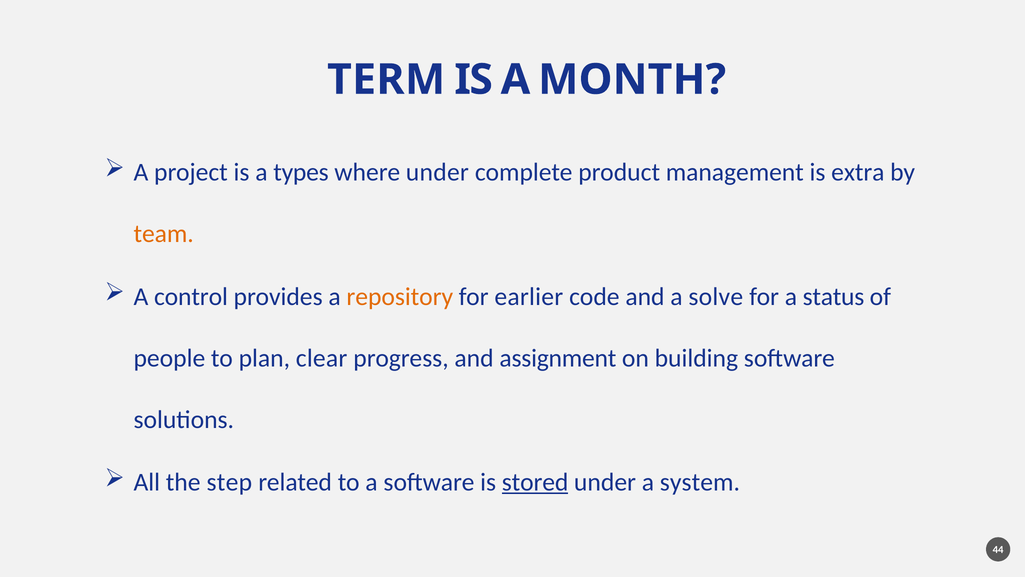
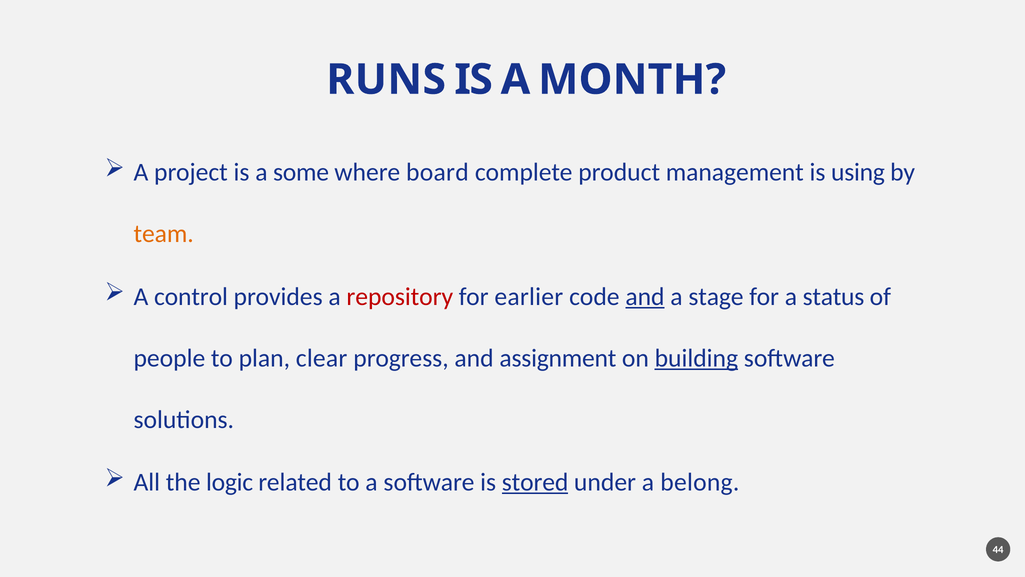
TERM: TERM -> RUNS (386, 80)
types: types -> some (301, 172)
where under: under -> board (437, 172)
extra: extra -> using (858, 172)
repository colour: orange -> red (400, 296)
and underline: none -> present (645, 296)
solve: solve -> stage (716, 296)
building underline: none -> present (696, 358)
step: step -> logic (230, 482)
system: system -> belong (700, 482)
